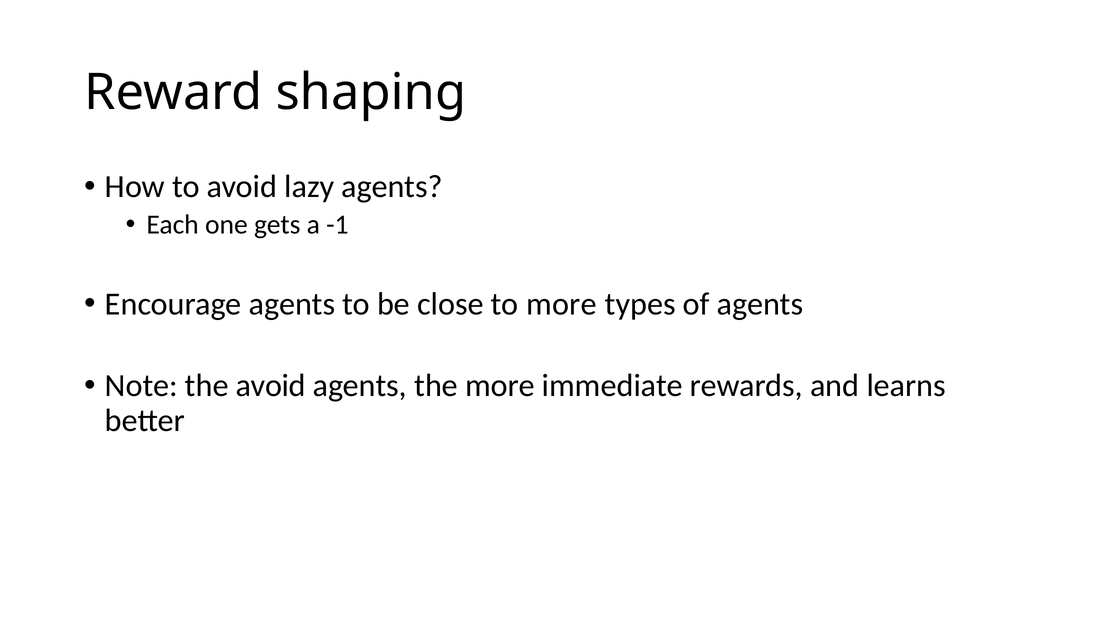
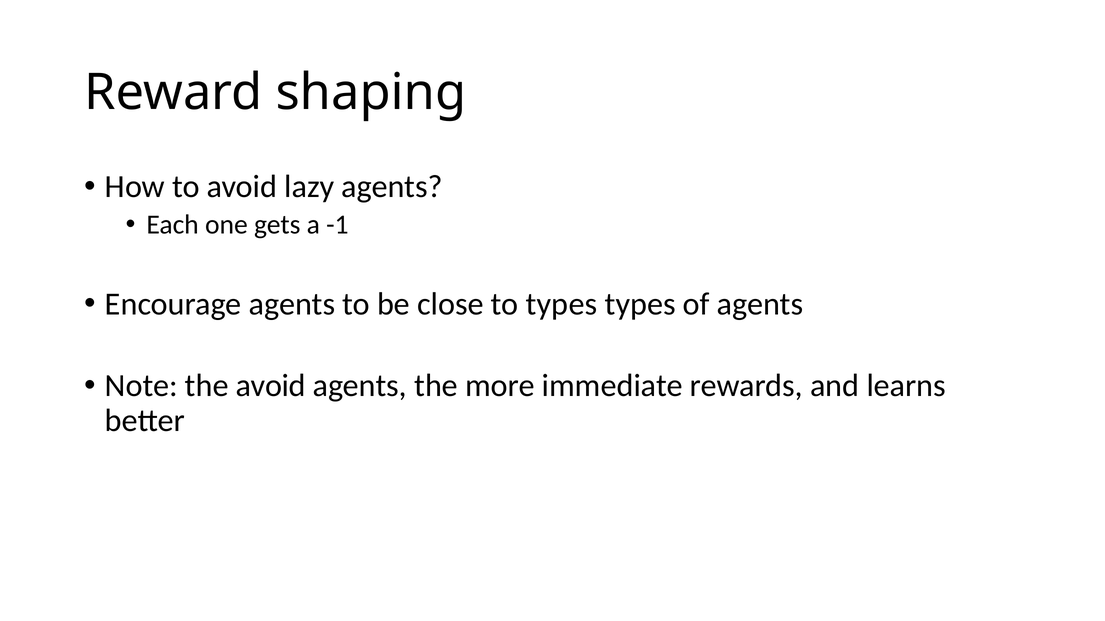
to more: more -> types (562, 304)
